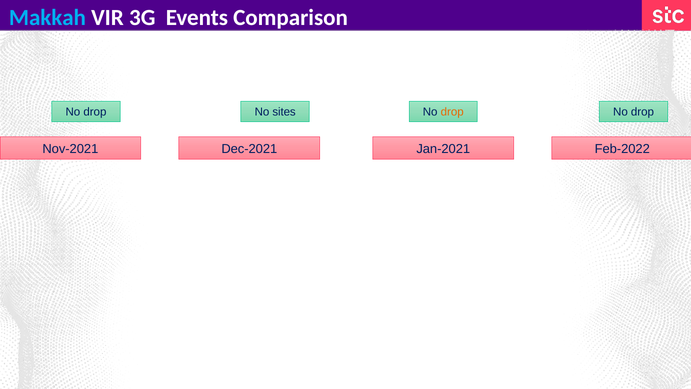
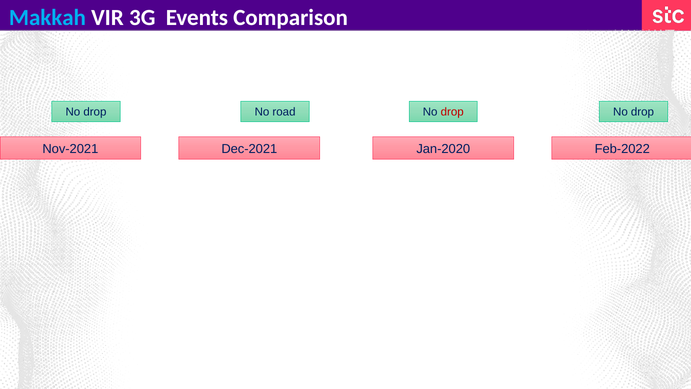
sites: sites -> road (284, 112)
drop colour: orange -> red (452, 112)
Jan-2021: Jan-2021 -> Jan-2020 (443, 149)
